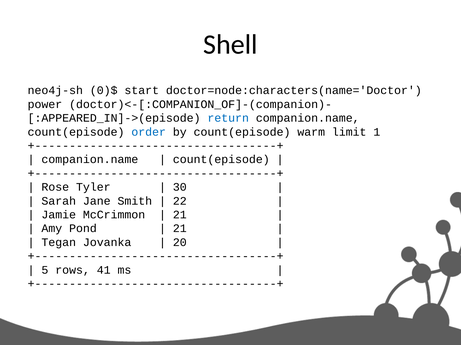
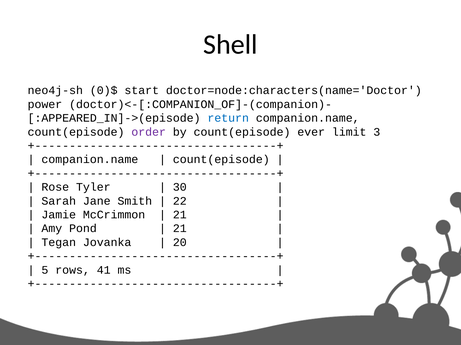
order colour: blue -> purple (149, 132)
warm: warm -> ever (311, 132)
1: 1 -> 3 (377, 132)
